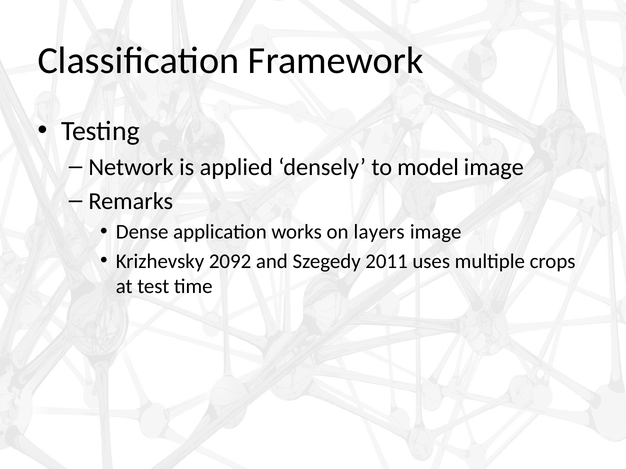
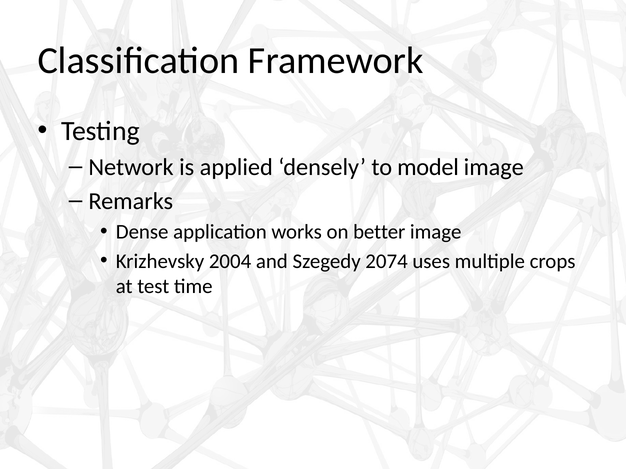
layers: layers -> better (379, 232)
2092: 2092 -> 2004 (230, 262)
2011: 2011 -> 2074 (387, 262)
